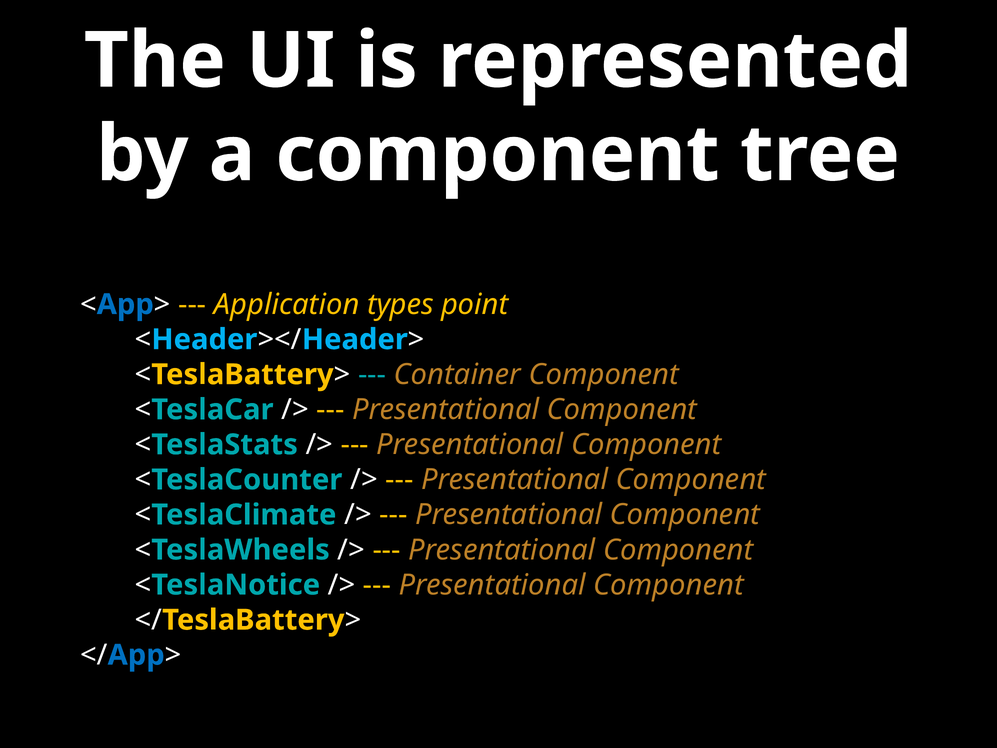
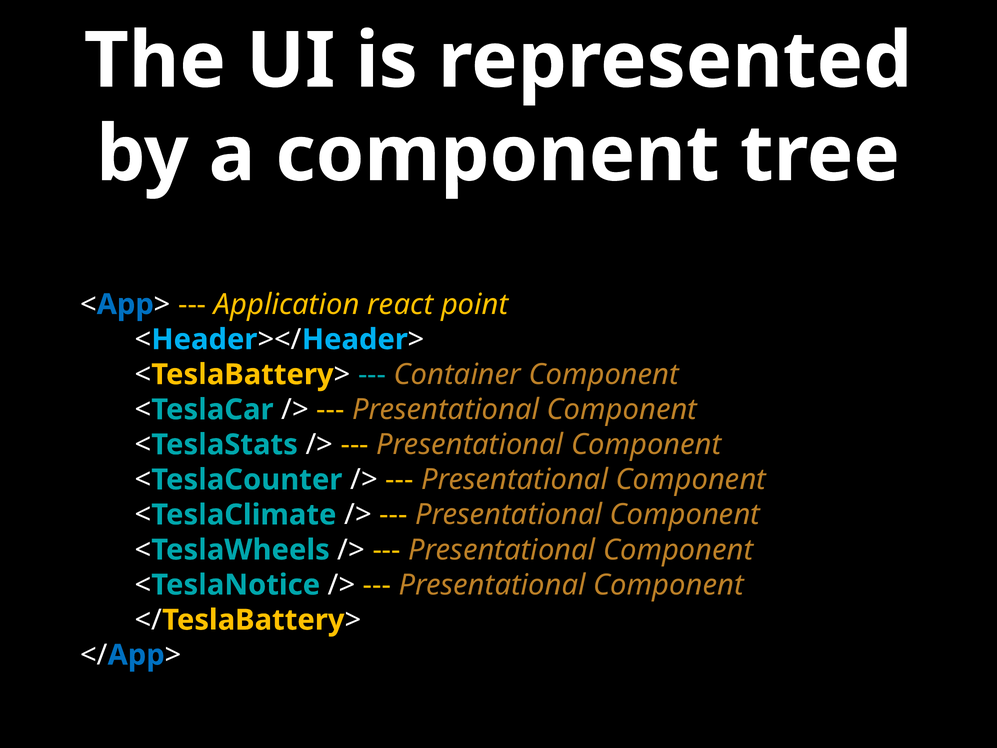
types: types -> react (400, 304)
